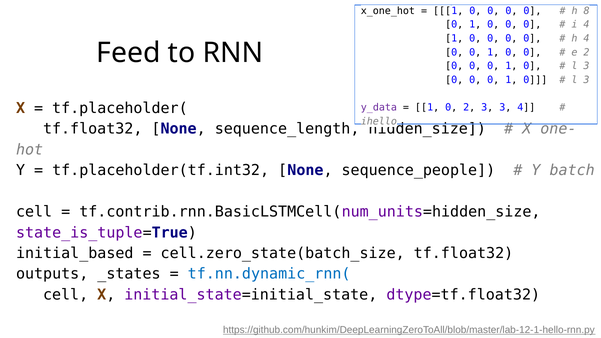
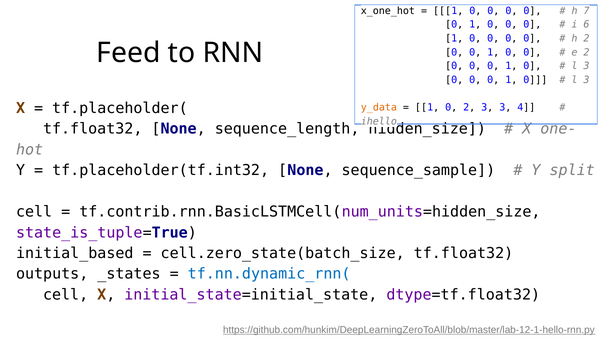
8: 8 -> 7 (587, 11)
i 4: 4 -> 6 (586, 25)
h 4: 4 -> 2 (586, 38)
y_data colour: purple -> orange (379, 108)
sequence_people: sequence_people -> sequence_sample (418, 170)
batch: batch -> split (572, 170)
